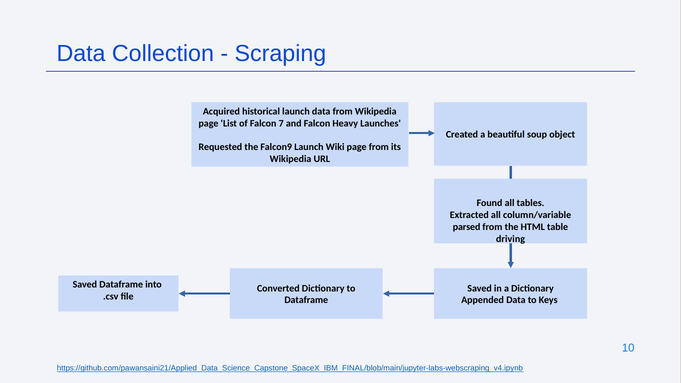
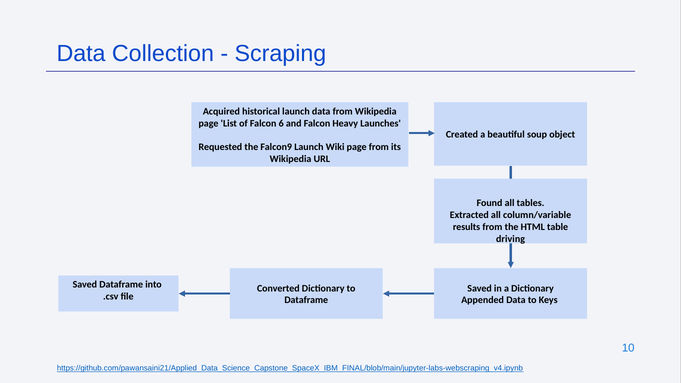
7: 7 -> 6 (281, 123)
parsed: parsed -> results (467, 227)
